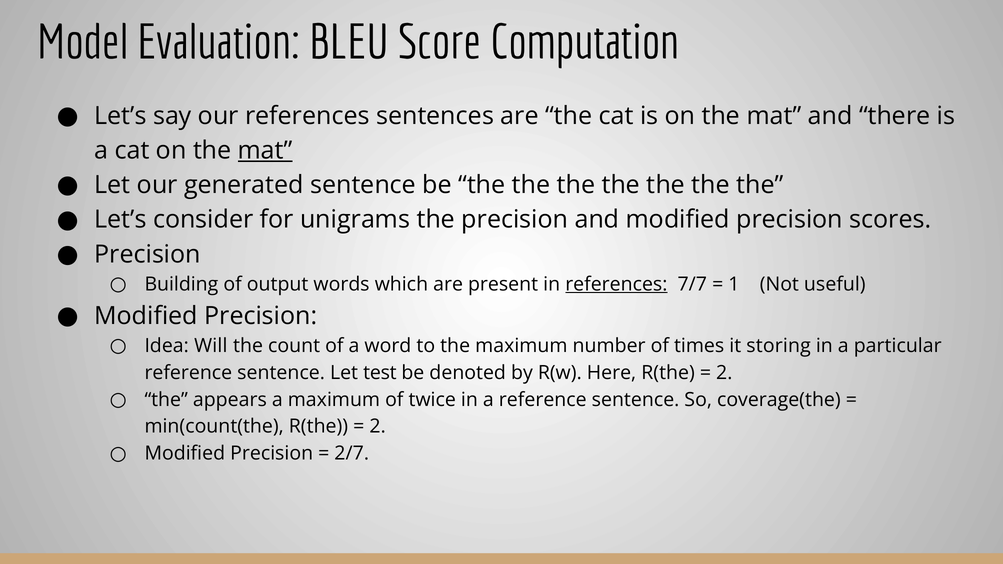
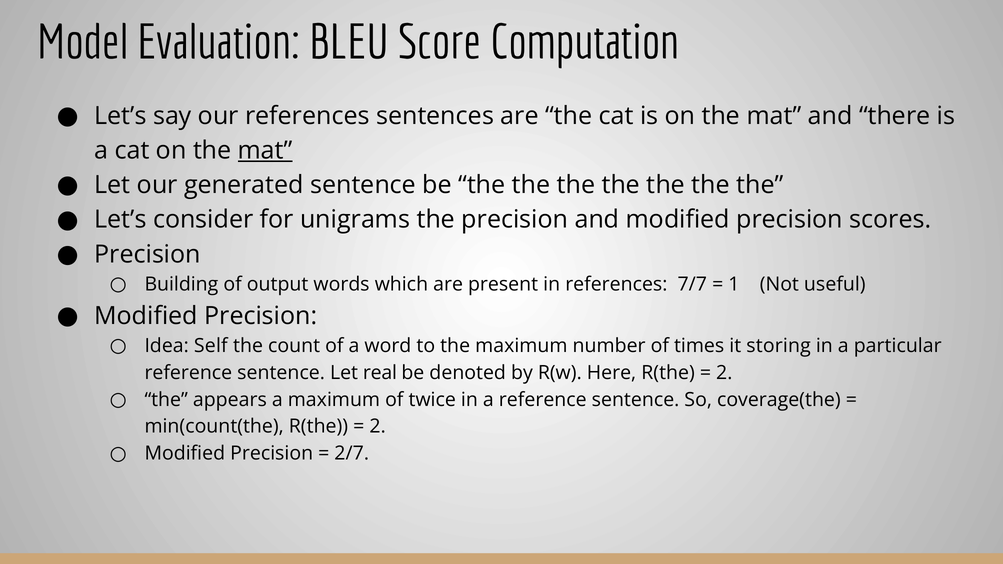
references underline: present -> none (616, 284)
Will: Will -> Self (211, 346)
test: test -> real (380, 373)
